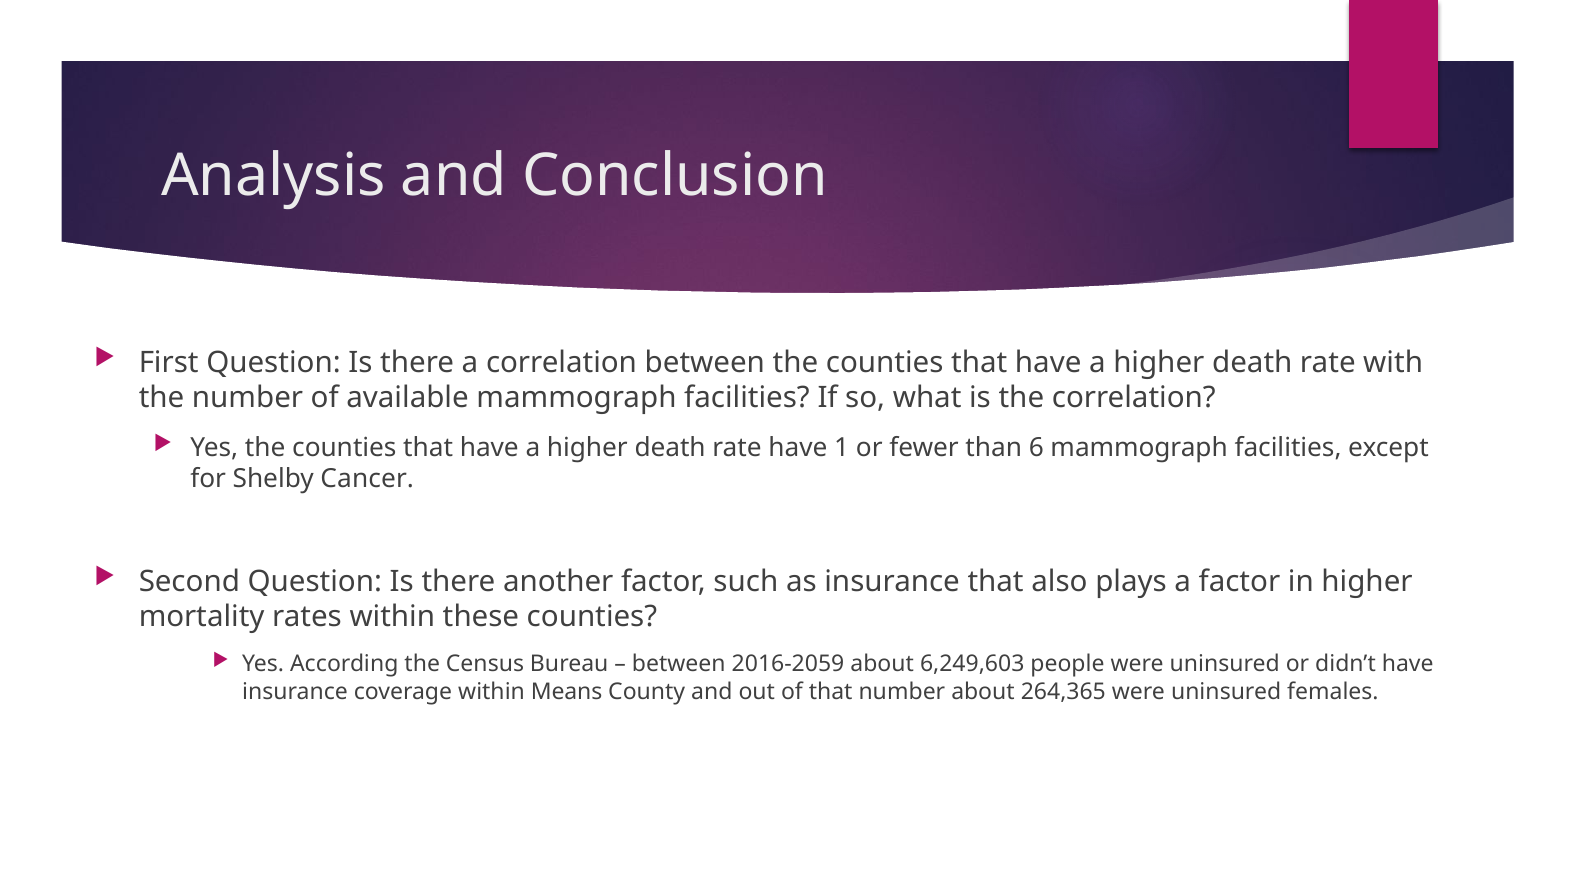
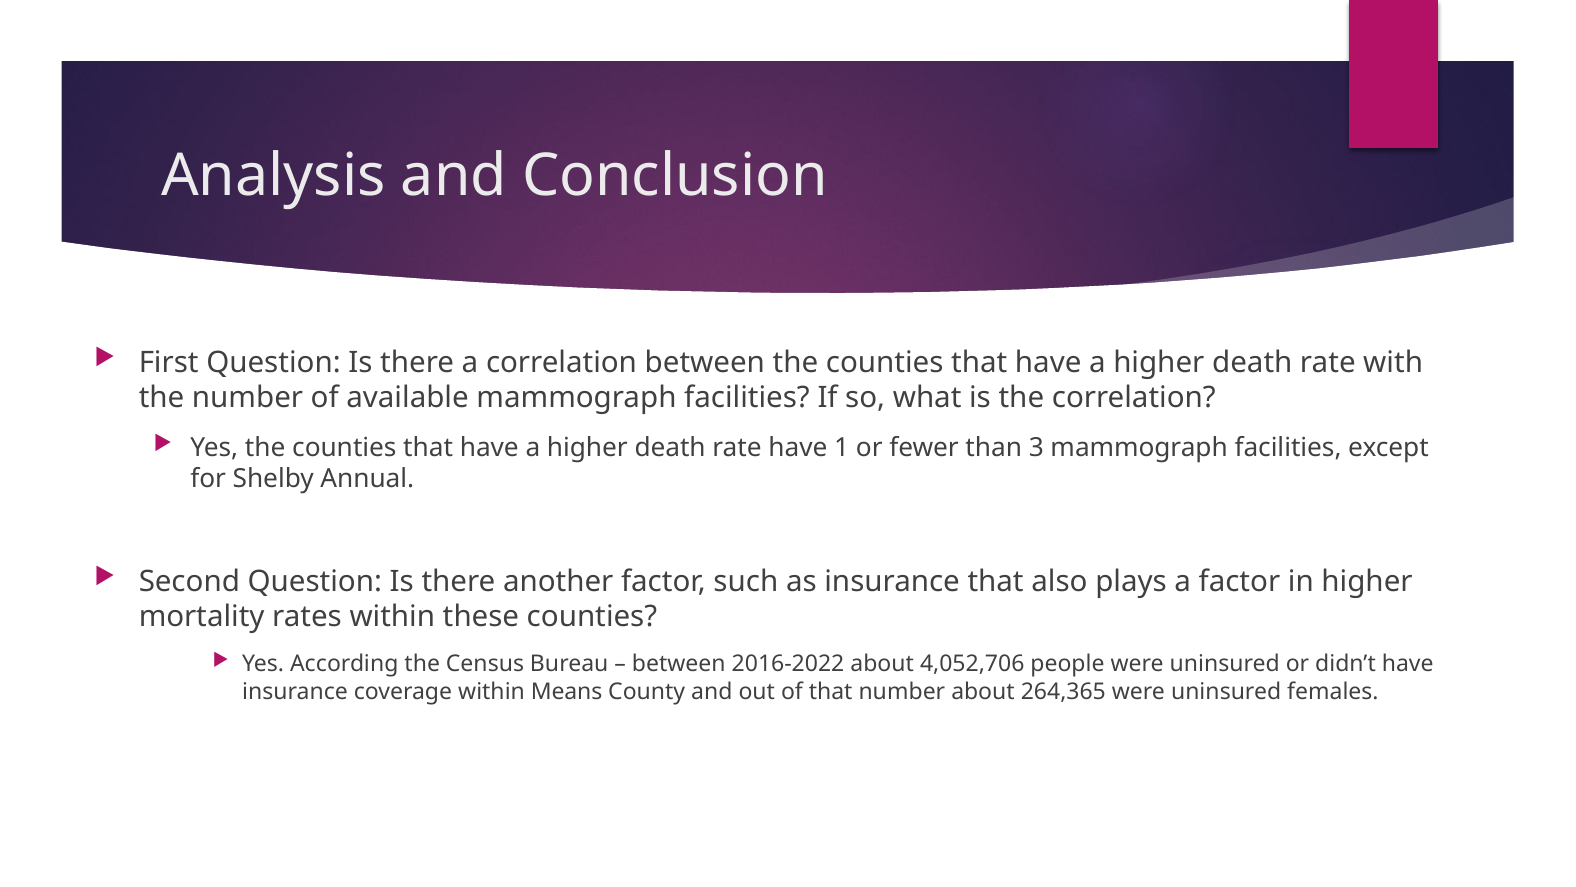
6: 6 -> 3 (1036, 447)
Cancer: Cancer -> Annual (367, 479)
2016-2059: 2016-2059 -> 2016-2022 (788, 664)
6,249,603: 6,249,603 -> 4,052,706 (972, 664)
